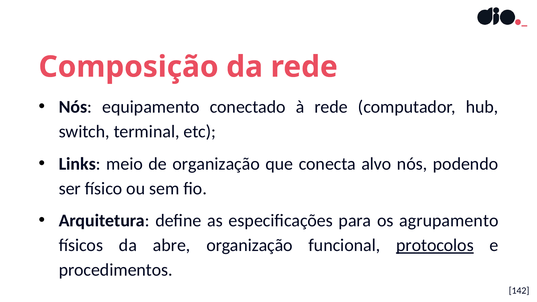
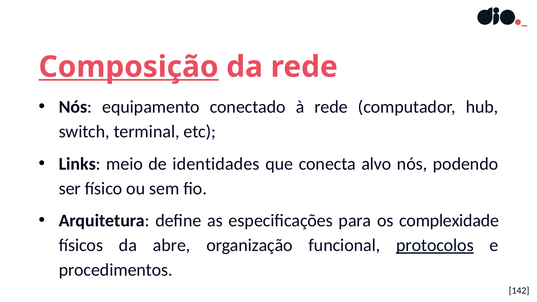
Composição underline: none -> present (129, 67)
de organização: organização -> identidades (216, 164)
agrupamento: agrupamento -> complexidade (449, 221)
